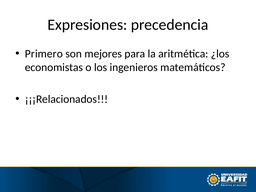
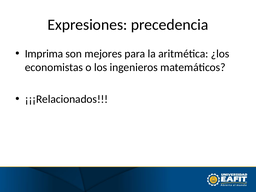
Primero: Primero -> Imprima (44, 54)
